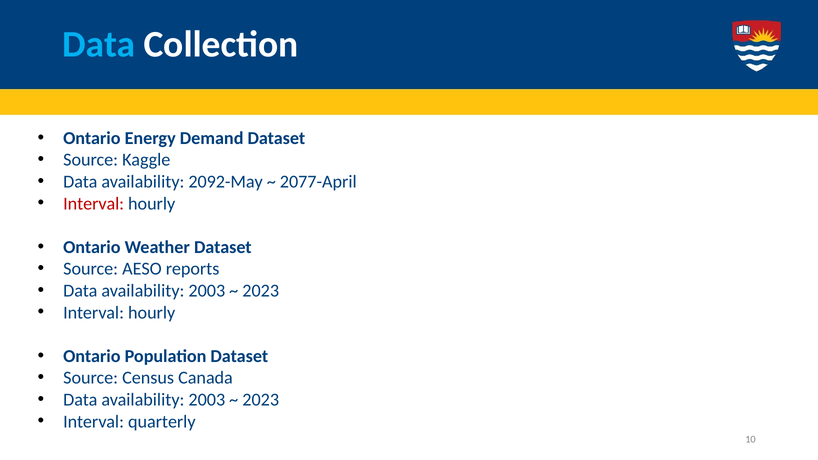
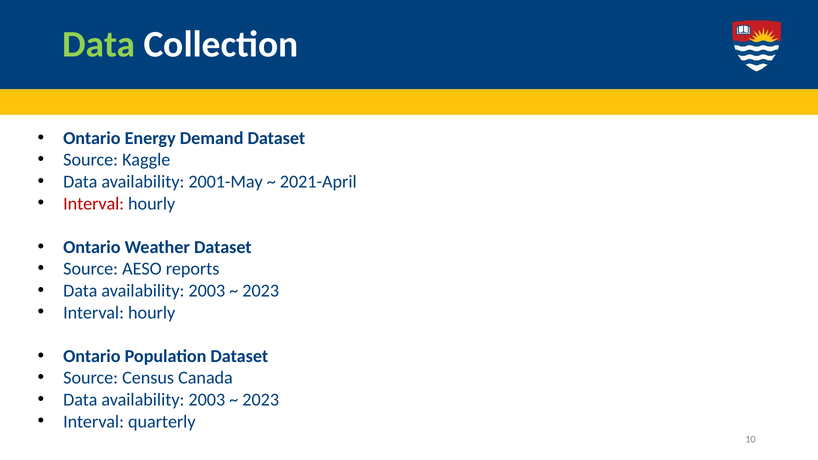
Data colour: light blue -> light green (99, 44)
2092-May: 2092-May -> 2001-May (226, 182)
2077-April: 2077-April -> 2021-April (318, 182)
